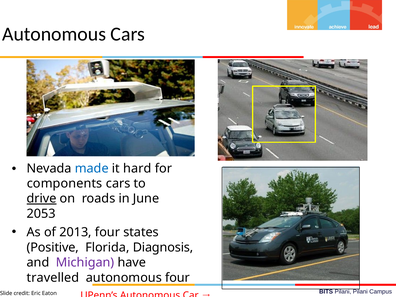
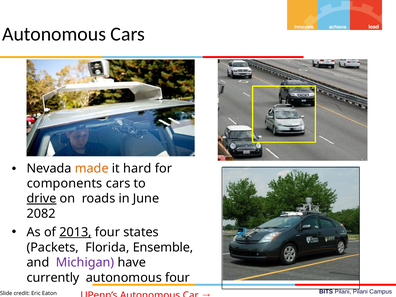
made colour: blue -> orange (92, 169)
2053: 2053 -> 2082 (41, 214)
2013 underline: none -> present (75, 232)
Positive: Positive -> Packets (53, 247)
Diagnosis: Diagnosis -> Ensemble (163, 247)
travelled: travelled -> currently (53, 278)
